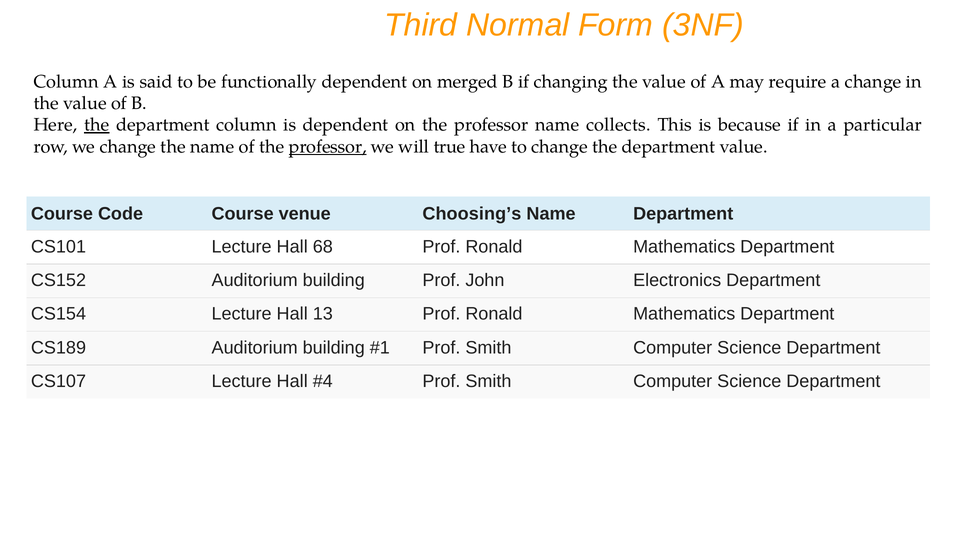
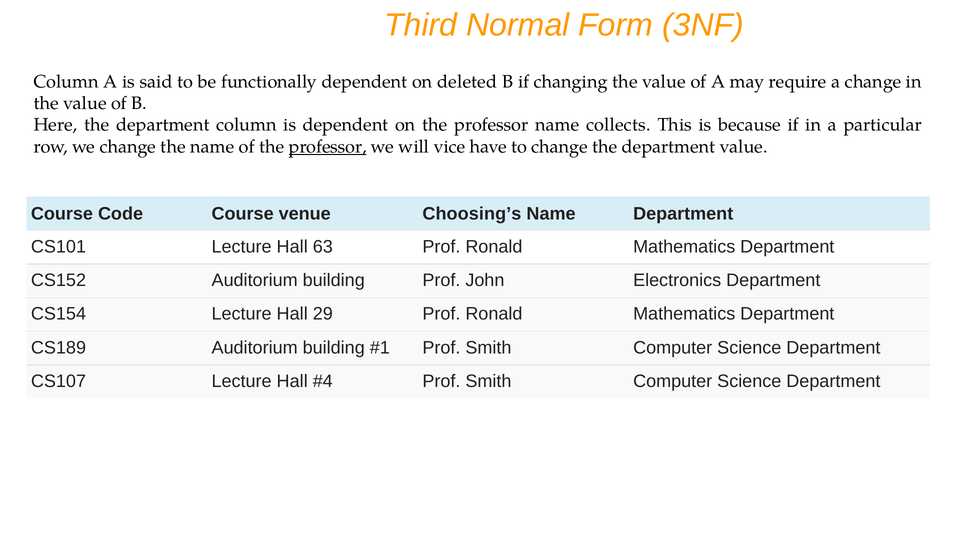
merged: merged -> deleted (467, 82)
the underline: present -> none (97, 125)
true: true -> vice (450, 147)
68: 68 -> 63 (323, 247)
13: 13 -> 29 (323, 314)
